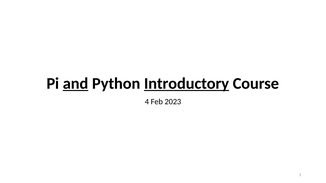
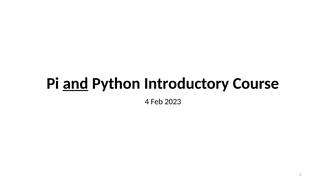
Introductory underline: present -> none (187, 84)
